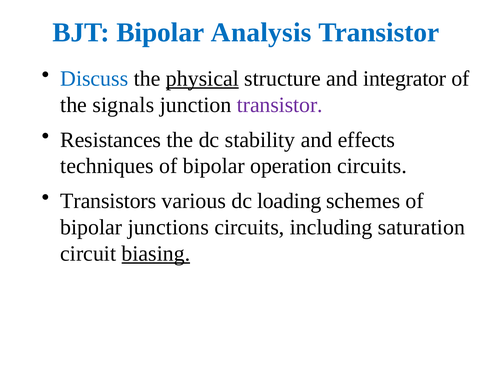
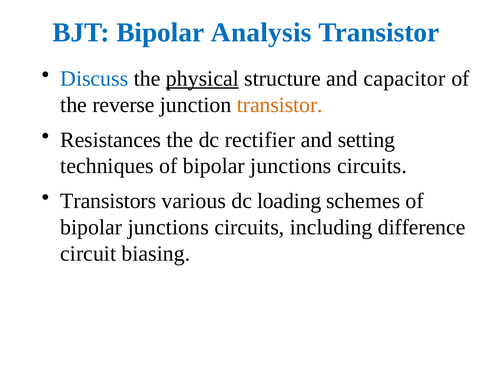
integrator: integrator -> capacitor (404, 79)
signals: signals -> reverse (123, 105)
transistor colour: purple -> orange (280, 105)
stability: stability -> rectifier (260, 140)
effects: effects -> setting (366, 140)
techniques of bipolar operation: operation -> junctions (291, 166)
saturation: saturation -> difference (422, 227)
biasing underline: present -> none (156, 254)
